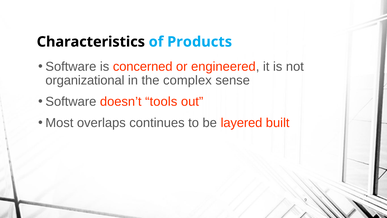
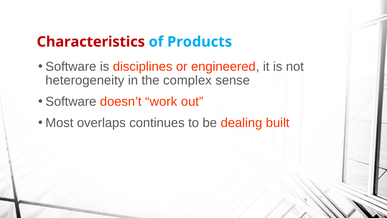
Characteristics colour: black -> red (91, 42)
concerned: concerned -> disciplines (143, 66)
organizational: organizational -> heterogeneity (85, 80)
tools: tools -> work (161, 102)
layered: layered -> dealing (241, 123)
